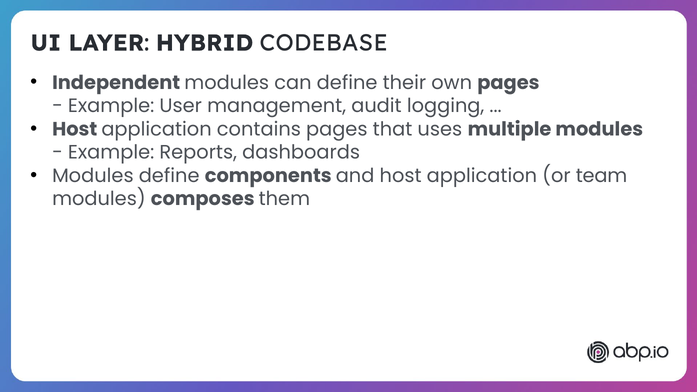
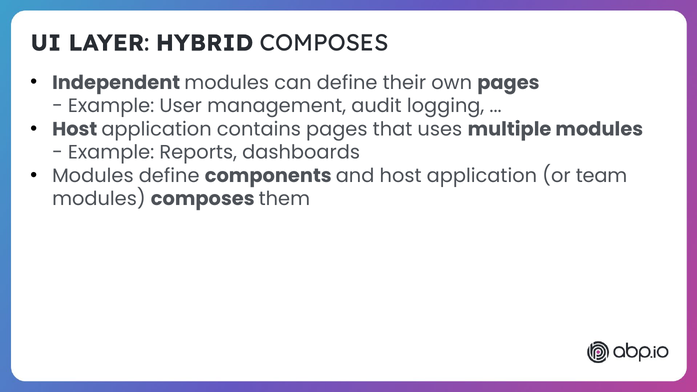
HYBRID CODEBASE: CODEBASE -> COMPOSES (324, 43)
